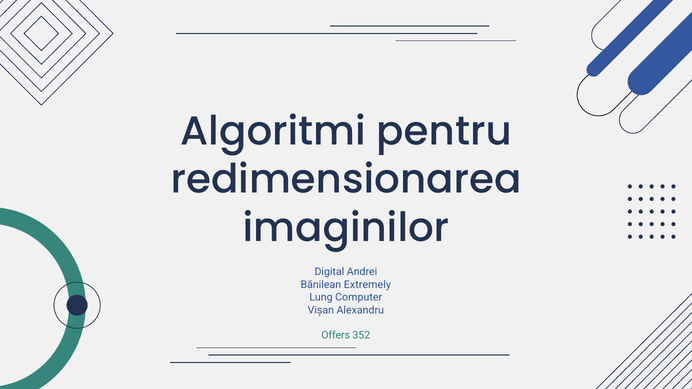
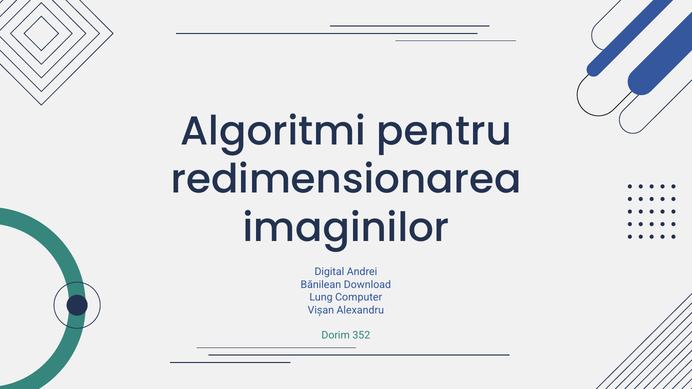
Extremely: Extremely -> Download (367, 285)
Offers: Offers -> Dorim (336, 336)
